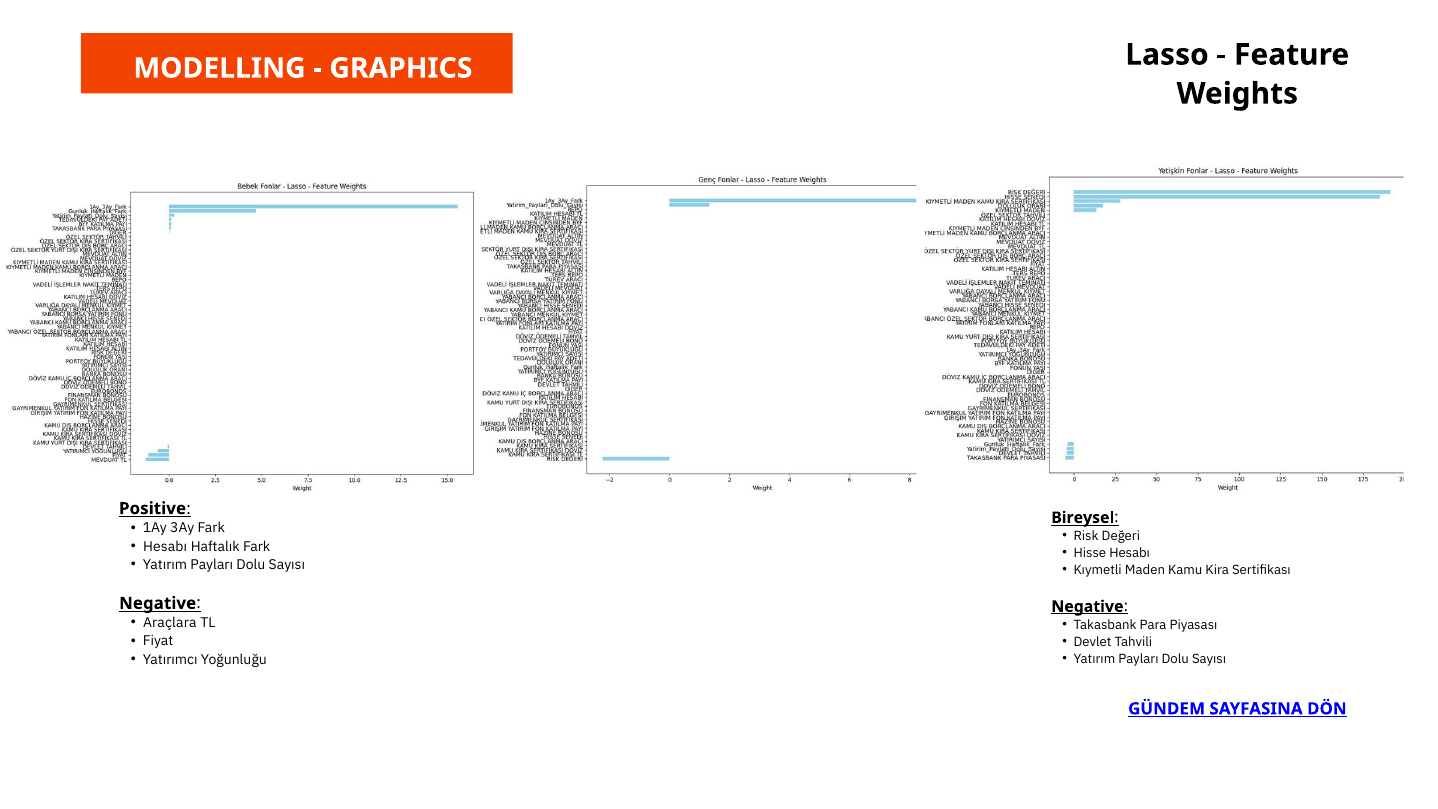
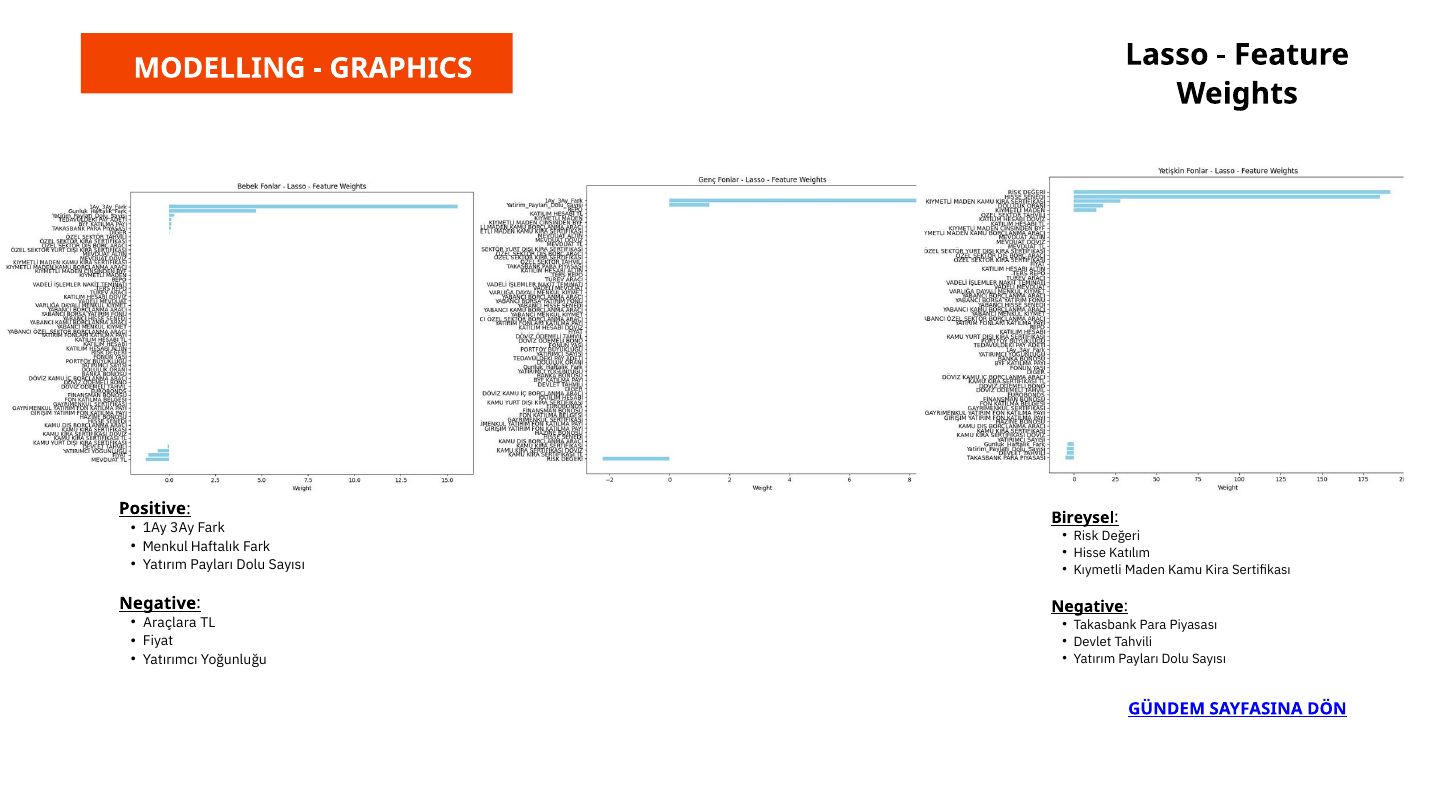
Hesabı: Hesabı -> Menkul (165, 546)
Hisse Hesabı: Hesabı -> Katılım (1130, 553)
